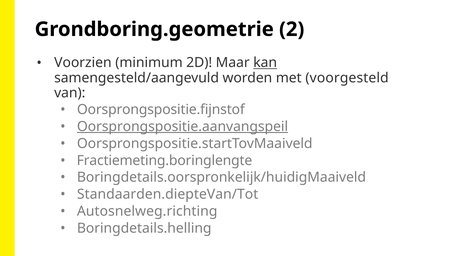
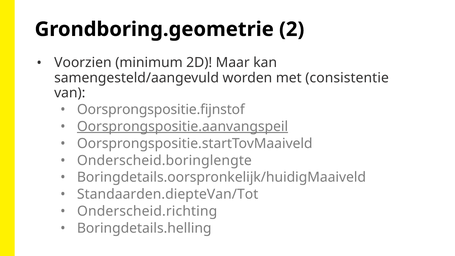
kan underline: present -> none (265, 63)
voorgesteld: voorgesteld -> consistentie (347, 78)
Fractiemeting.boringlengte: Fractiemeting.boringlengte -> Onderscheid.boringlengte (164, 160)
Autosnelweg.richting: Autosnelweg.richting -> Onderscheid.richting (147, 211)
